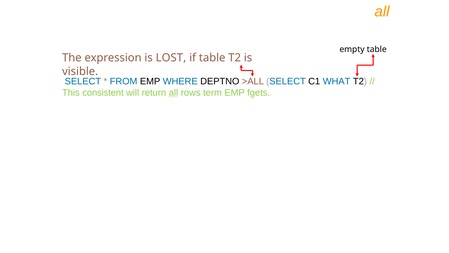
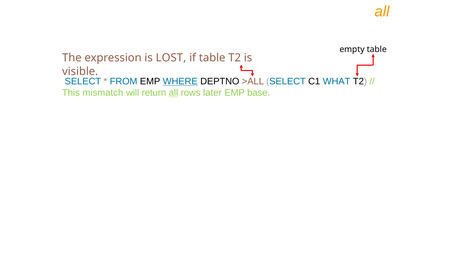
WHERE underline: none -> present (180, 81)
consistent: consistent -> mismatch (103, 93)
term: term -> later (212, 93)
fgets: fgets -> base (259, 93)
